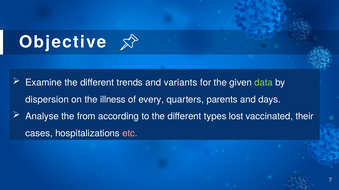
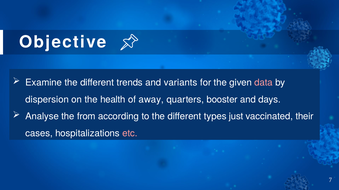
data colour: light green -> pink (264, 83)
illness: illness -> health (113, 100)
every: every -> away (151, 100)
parents: parents -> booster (222, 100)
lost: lost -> just (236, 117)
